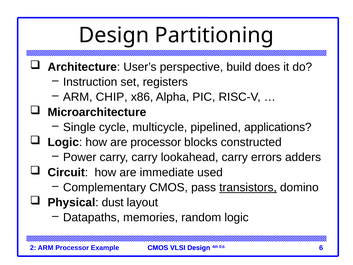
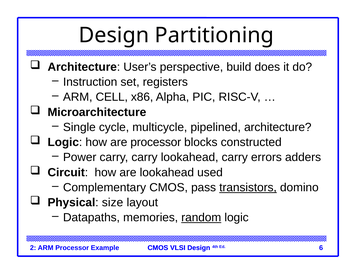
CHIP: CHIP -> CELL (112, 97)
pipelined applications: applications -> architecture (278, 127)
are immediate: immediate -> lookahead (167, 172)
dust: dust -> size (113, 202)
random underline: none -> present (201, 217)
